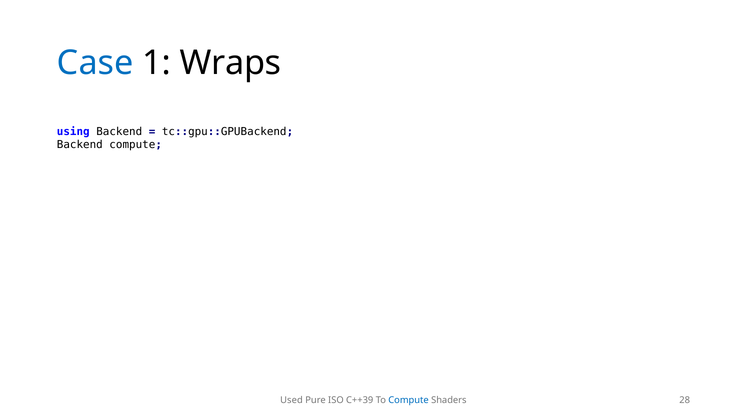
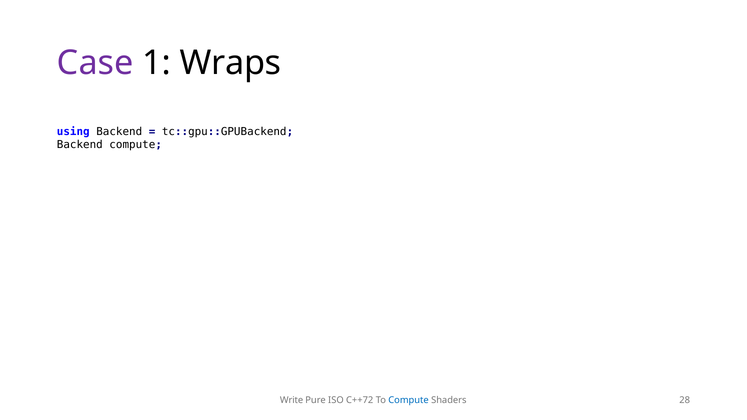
Case colour: blue -> purple (95, 63)
Used: Used -> Write (292, 401)
C++39: C++39 -> C++72 (360, 401)
